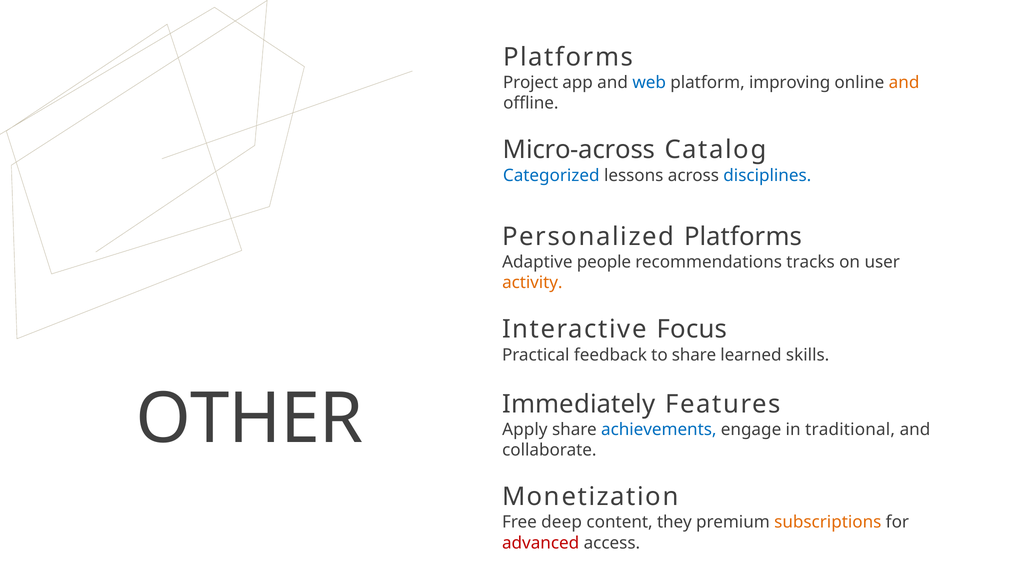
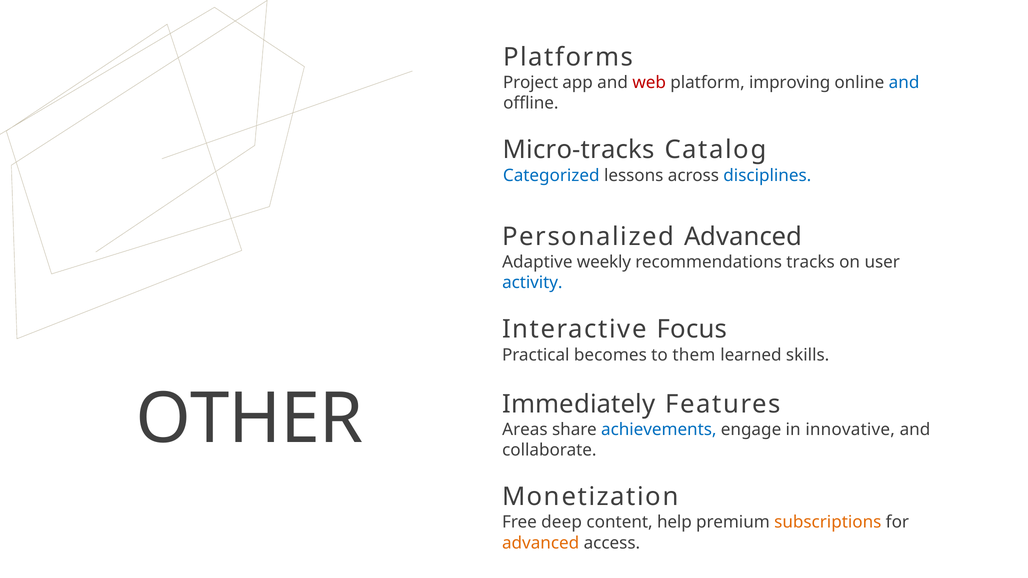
web colour: blue -> red (649, 83)
and colour: orange -> blue (904, 83)
Micro-across: Micro-across -> Micro-tracks (579, 150)
Personalized Platforms: Platforms -> Advanced (743, 237)
people: people -> weekly (604, 262)
activity colour: orange -> blue (532, 283)
feedback: feedback -> becomes (610, 355)
to share: share -> them (694, 355)
Apply: Apply -> Areas (525, 430)
traditional: traditional -> innovative (850, 430)
they: they -> help (674, 523)
advanced colour: red -> orange (541, 543)
